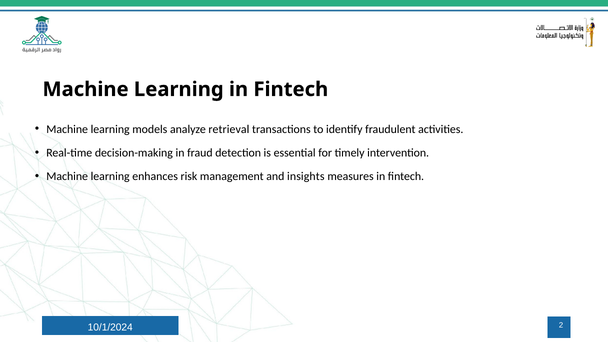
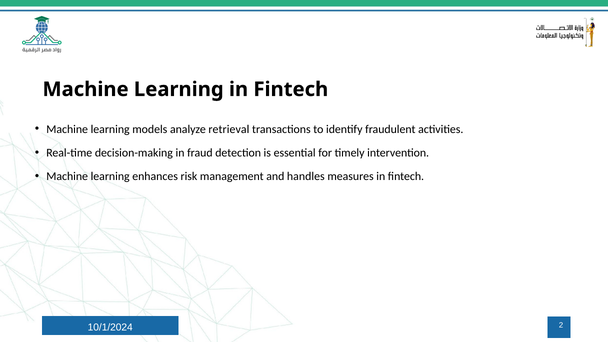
insights: insights -> handles (306, 176)
